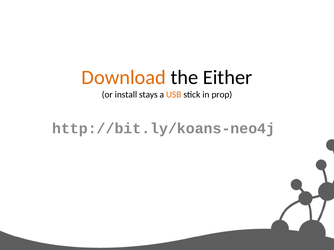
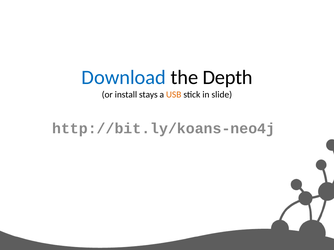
Download colour: orange -> blue (124, 78)
Either: Either -> Depth (228, 78)
prop: prop -> slide (222, 95)
